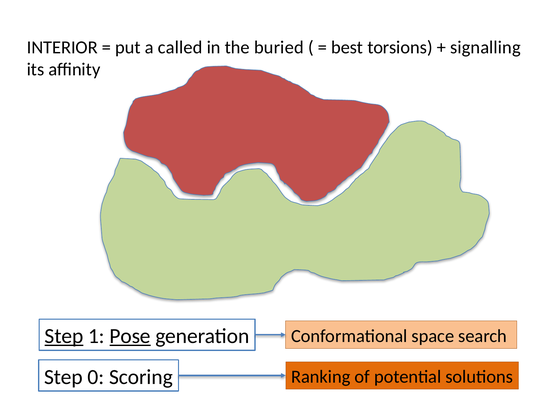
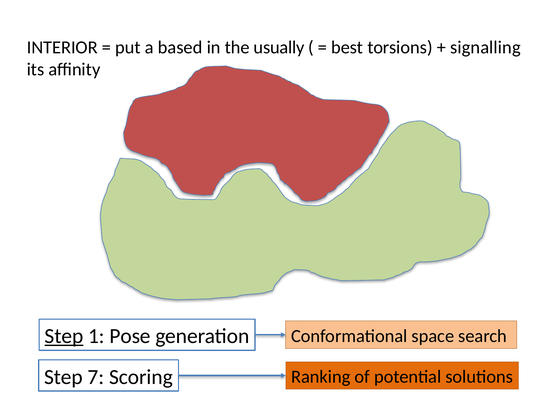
called: called -> based (180, 47)
buried: buried -> usually (279, 47)
Pose underline: present -> none (130, 336)
0: 0 -> 7 (96, 377)
